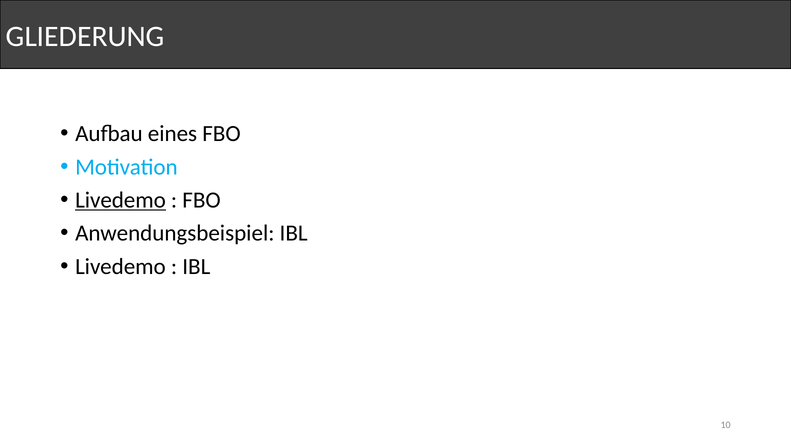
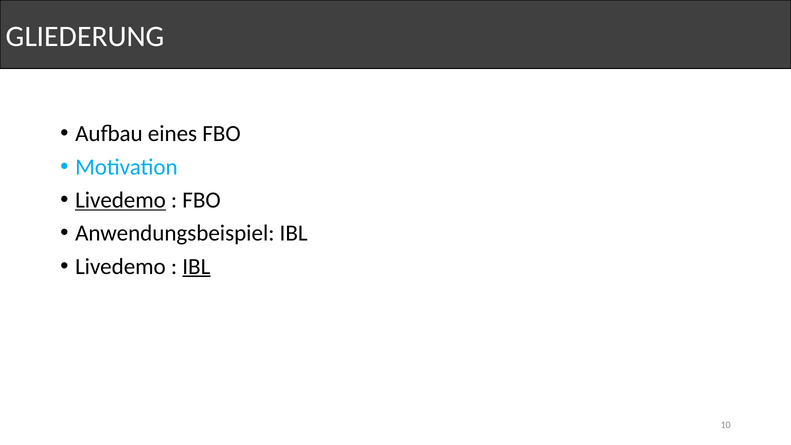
IBL underline: none -> present (196, 266)
